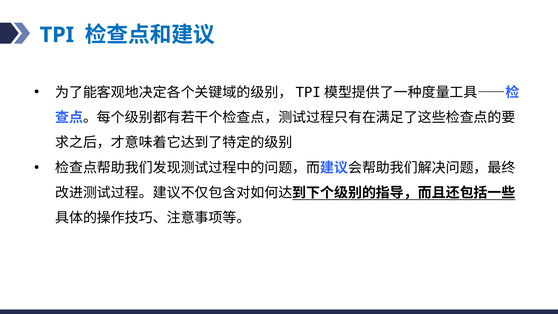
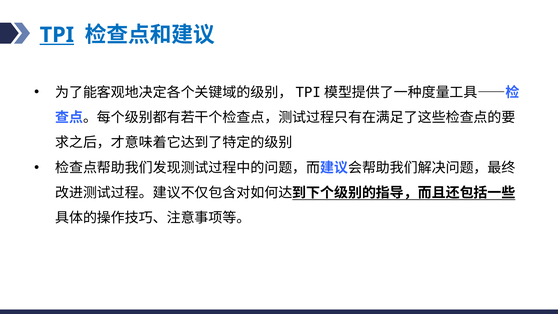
TPI underline: none -> present (57, 35)
